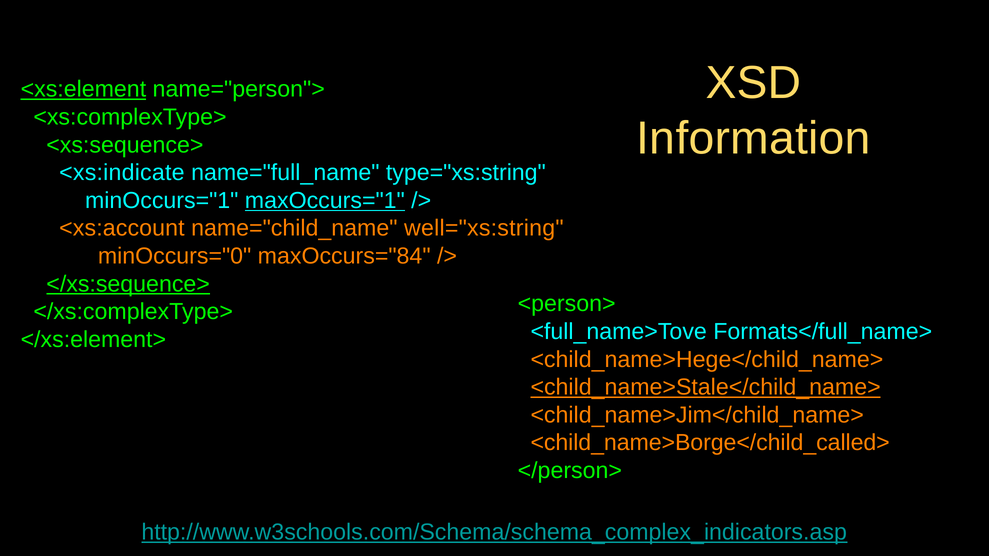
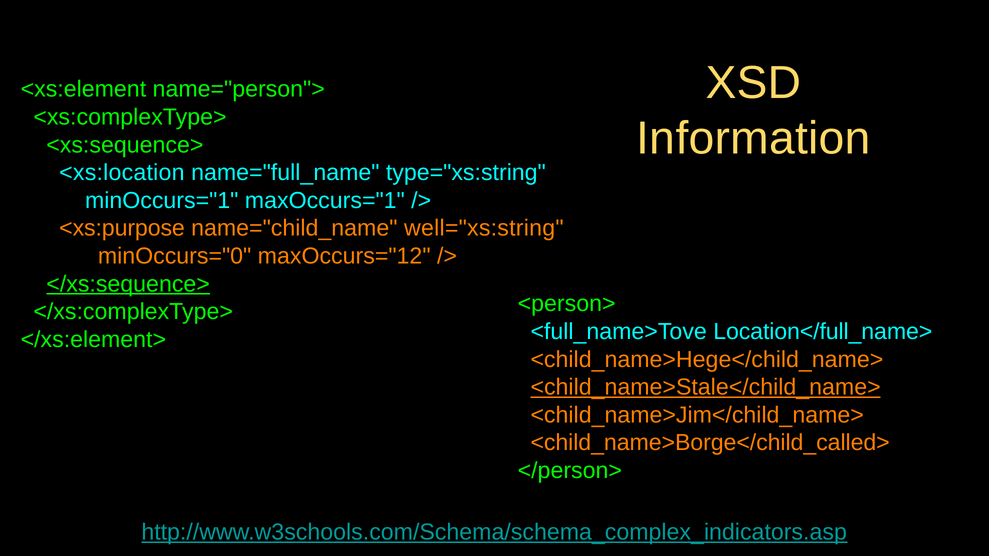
<xs:element underline: present -> none (83, 89)
<xs:indicate: <xs:indicate -> <xs:location (122, 173)
maxOccurs="1 underline: present -> none (325, 201)
<xs:account: <xs:account -> <xs:purpose (122, 228)
maxOccurs="84: maxOccurs="84 -> maxOccurs="12 (344, 256)
Formats</full_name>: Formats</full_name> -> Location</full_name> (823, 332)
